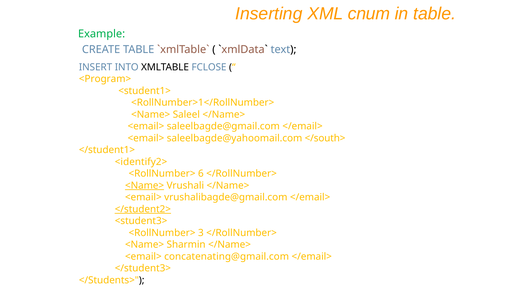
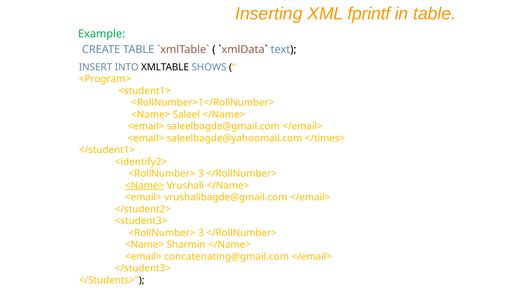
cnum: cnum -> fprintf (369, 14)
FCLOSE: FCLOSE -> SHOWS (209, 67)
</south>: </south> -> </times> (325, 138)
6: 6 -> 3 (201, 174)
</student2> underline: present -> none (143, 209)
